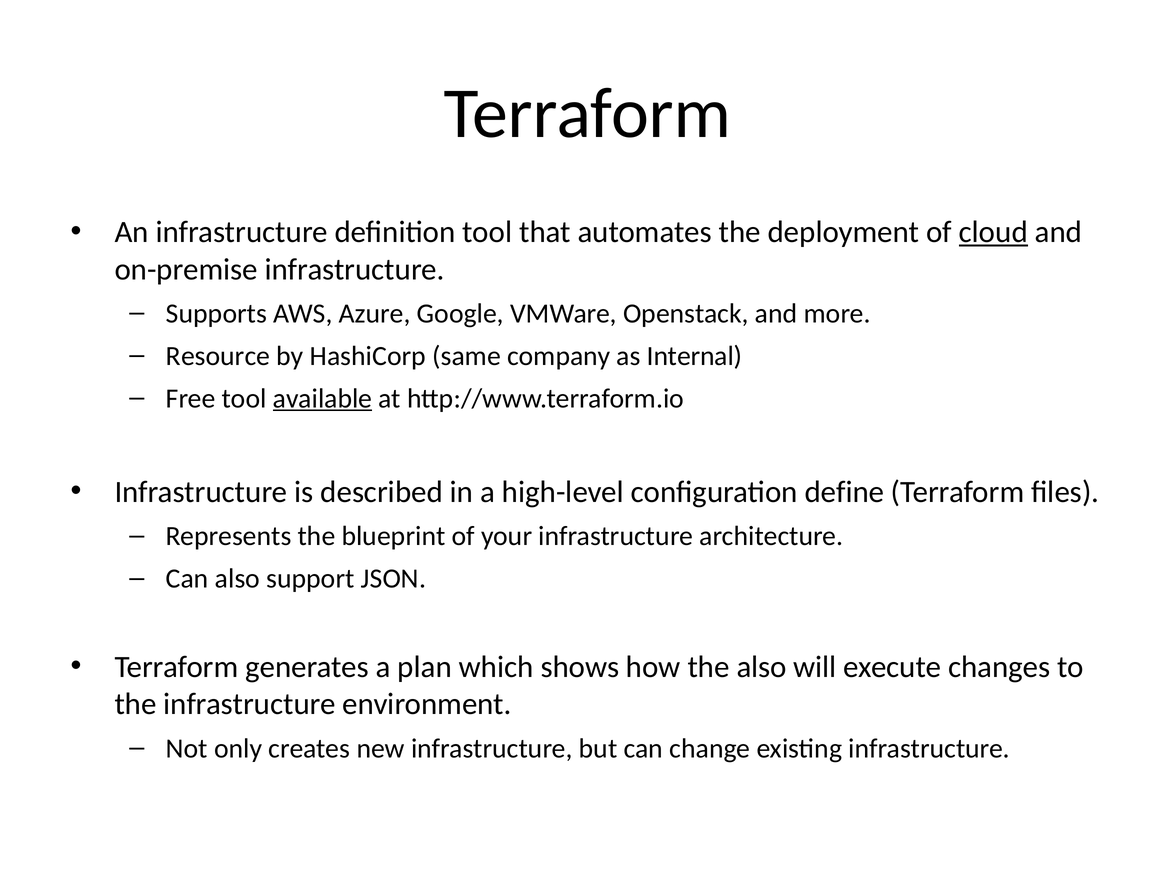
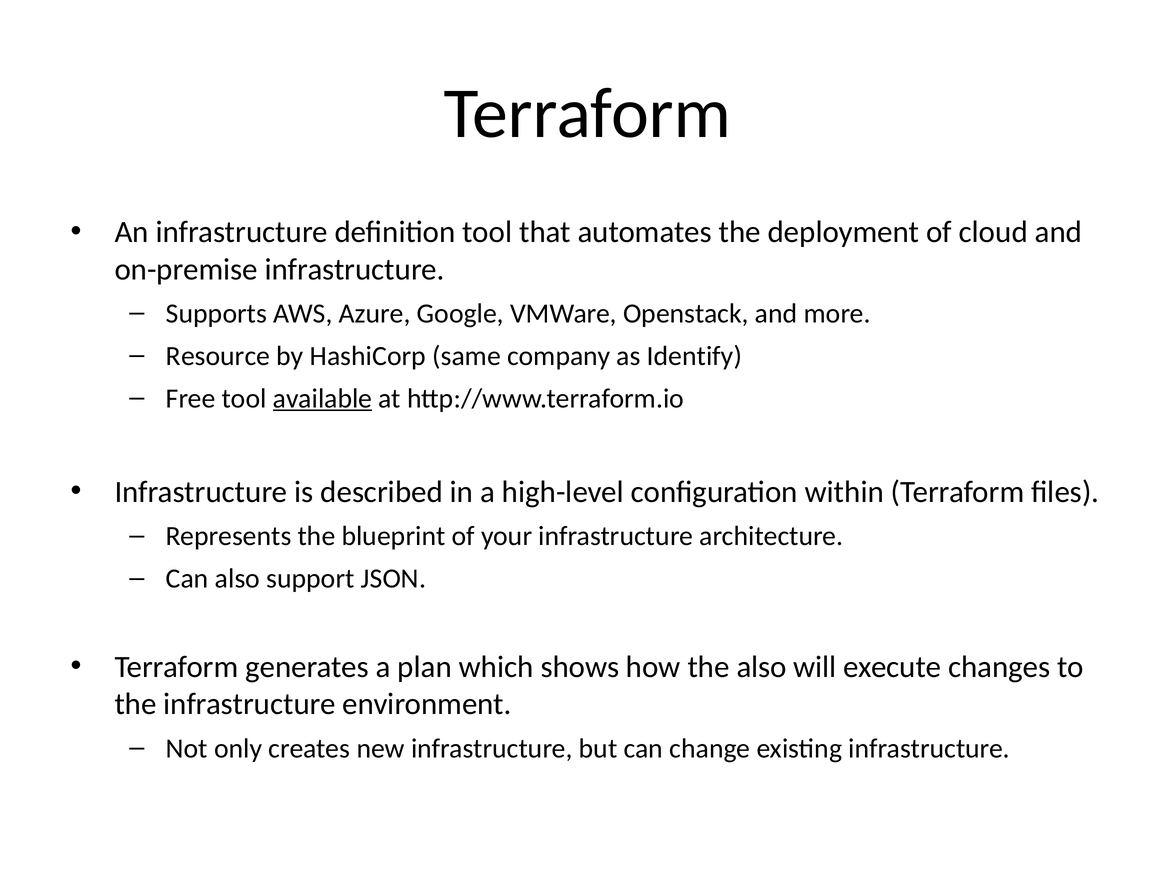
cloud underline: present -> none (993, 232)
Internal: Internal -> Identify (694, 356)
define: define -> within (844, 492)
